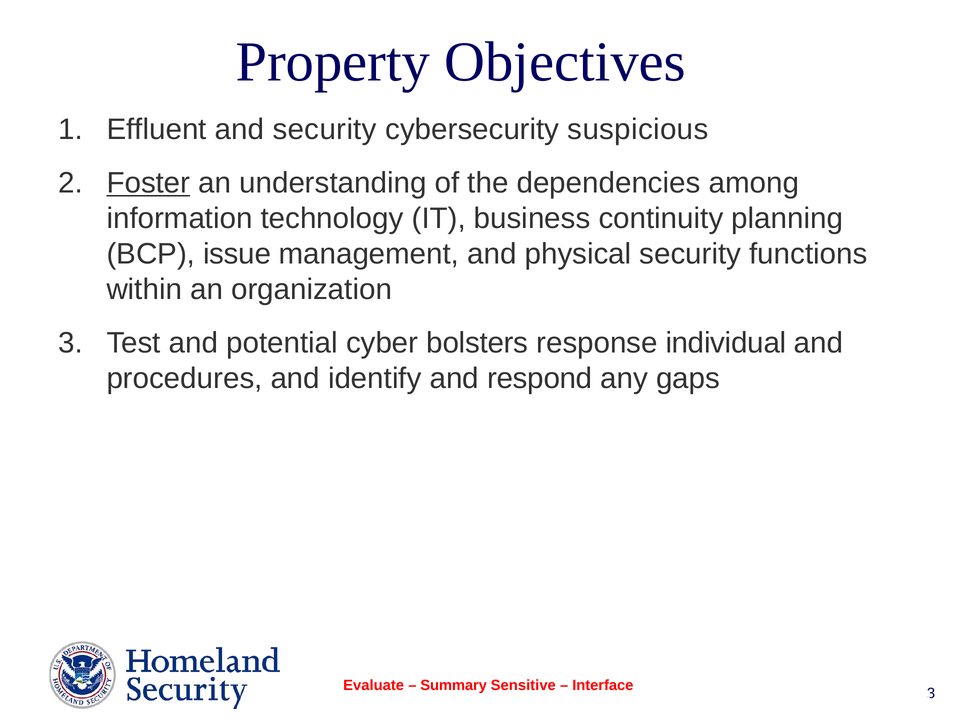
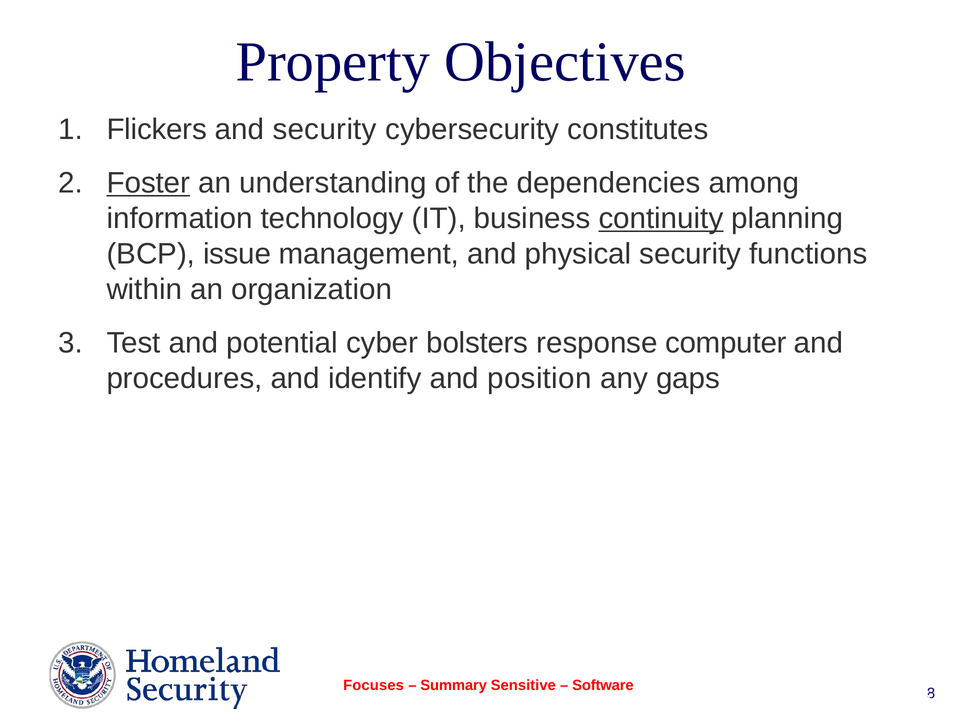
Effluent: Effluent -> Flickers (157, 130)
suspicious: suspicious -> constitutes (638, 130)
continuity underline: none -> present (661, 218)
individual: individual -> computer (726, 343)
respond: respond -> position (539, 378)
Evaluate: Evaluate -> Focuses (374, 685)
Interface: Interface -> Software (603, 685)
3: 3 -> 8 (931, 693)
